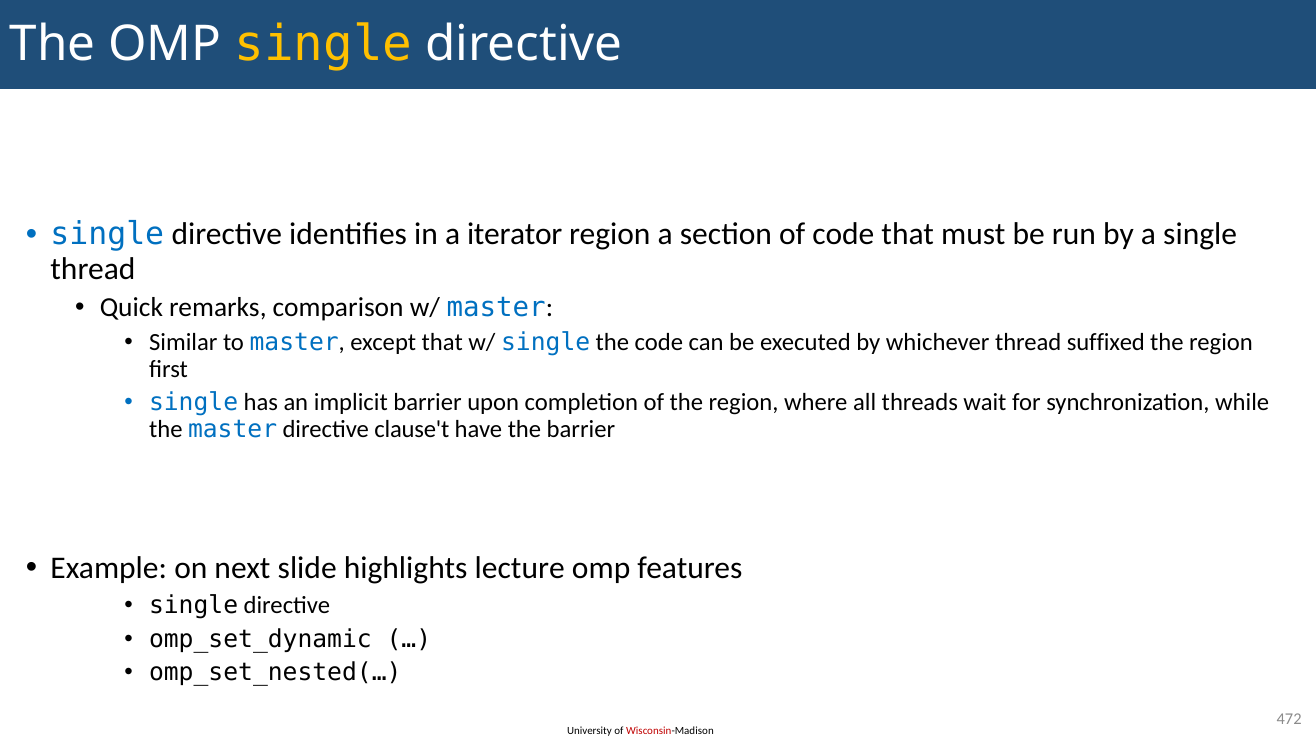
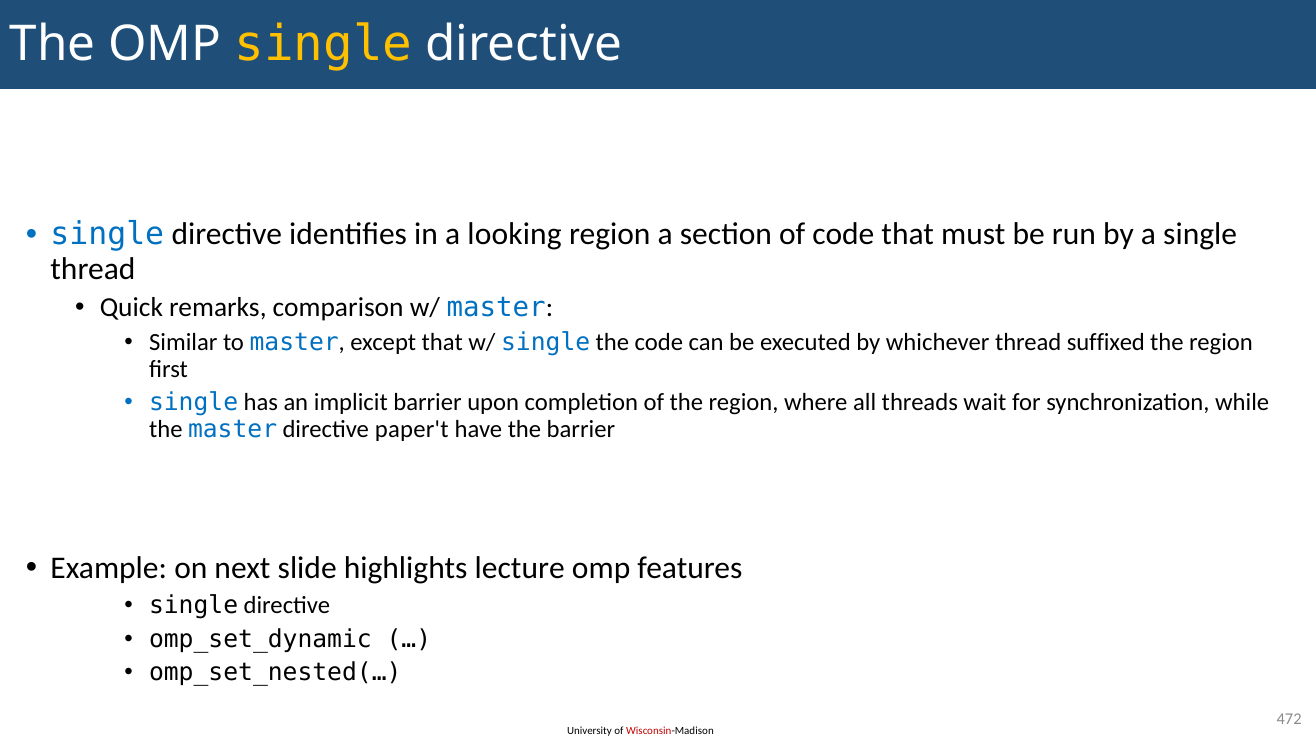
iterator: iterator -> looking (515, 235)
clause't: clause't -> paper't (412, 429)
